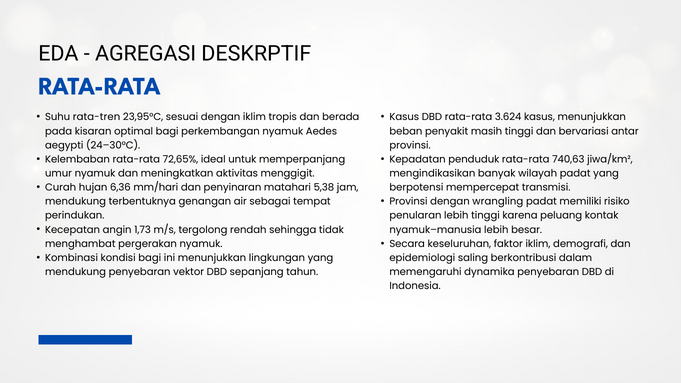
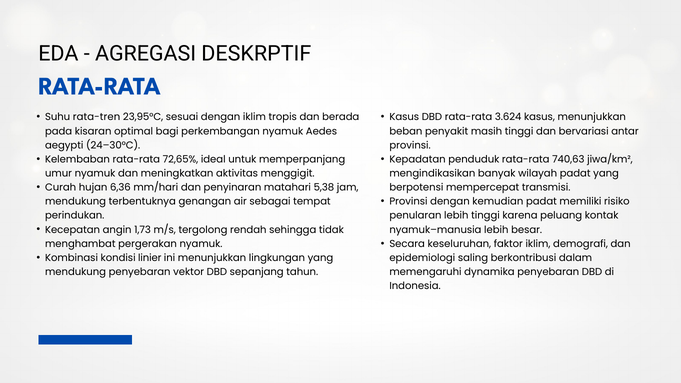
wrangling: wrangling -> kemudian (498, 202)
kondisi bagi: bagi -> linier (150, 258)
